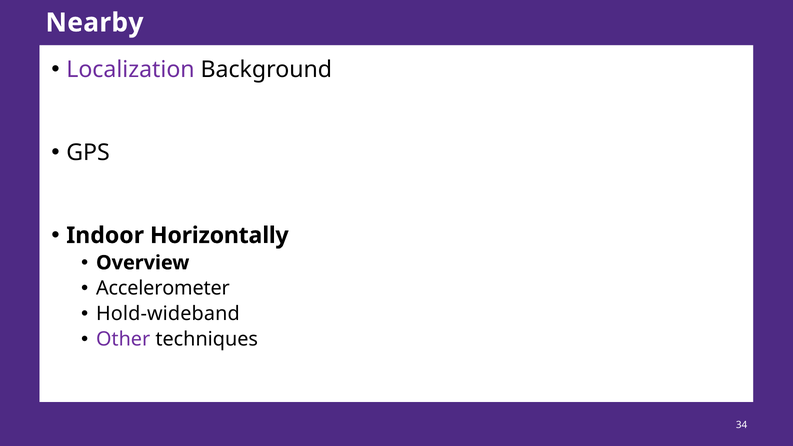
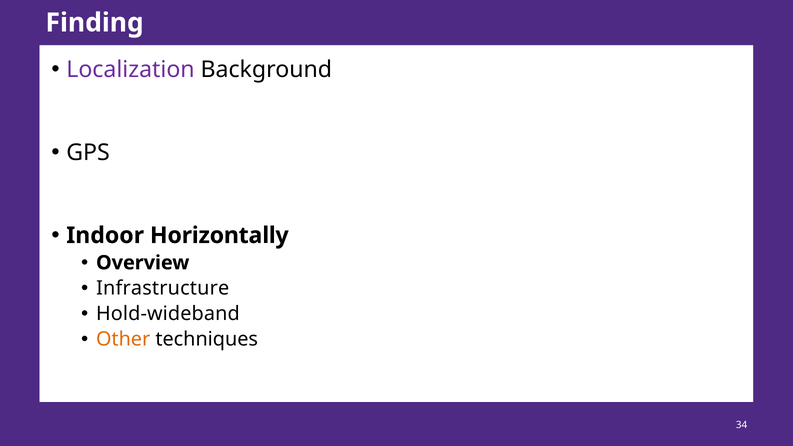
Nearby: Nearby -> Finding (95, 23)
Accelerometer: Accelerometer -> Infrastructure (163, 288)
Other colour: purple -> orange (123, 339)
